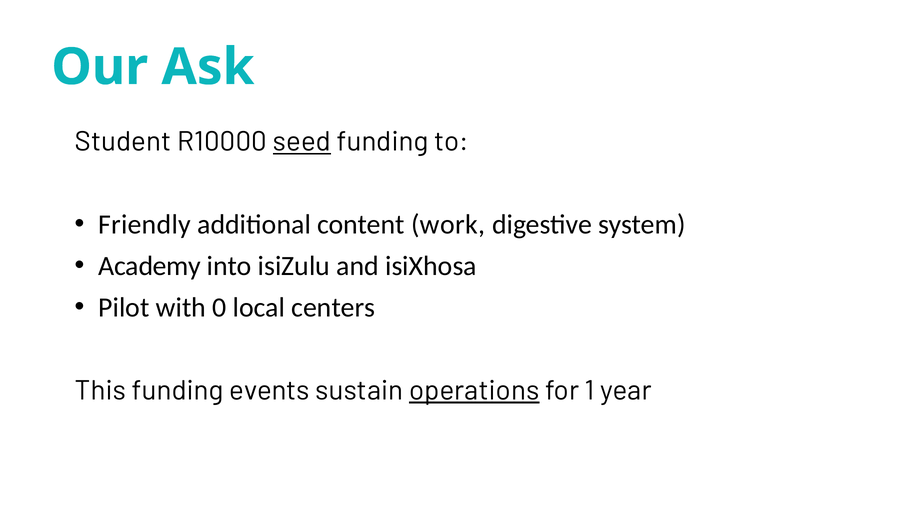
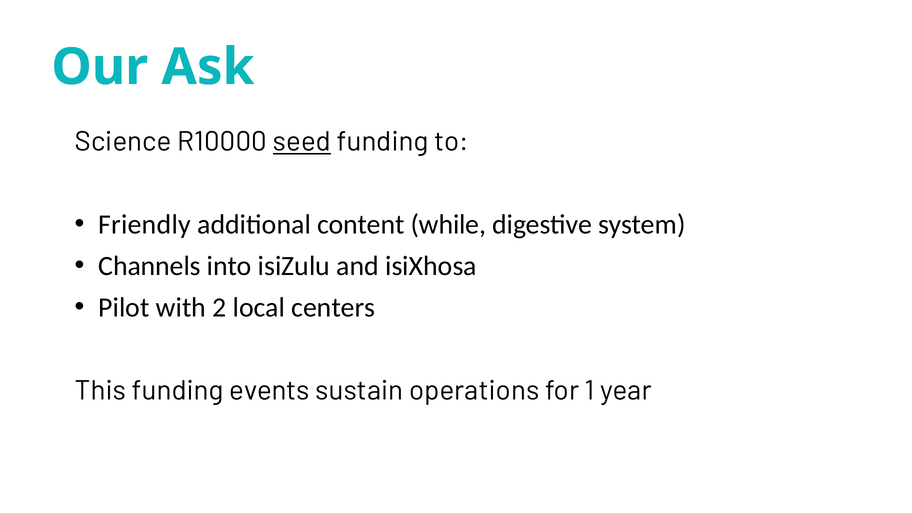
Student: Student -> Science (123, 142)
work: work -> while (448, 225)
Academy: Academy -> Channels (150, 266)
0: 0 -> 2 (219, 308)
operations underline: present -> none (474, 391)
